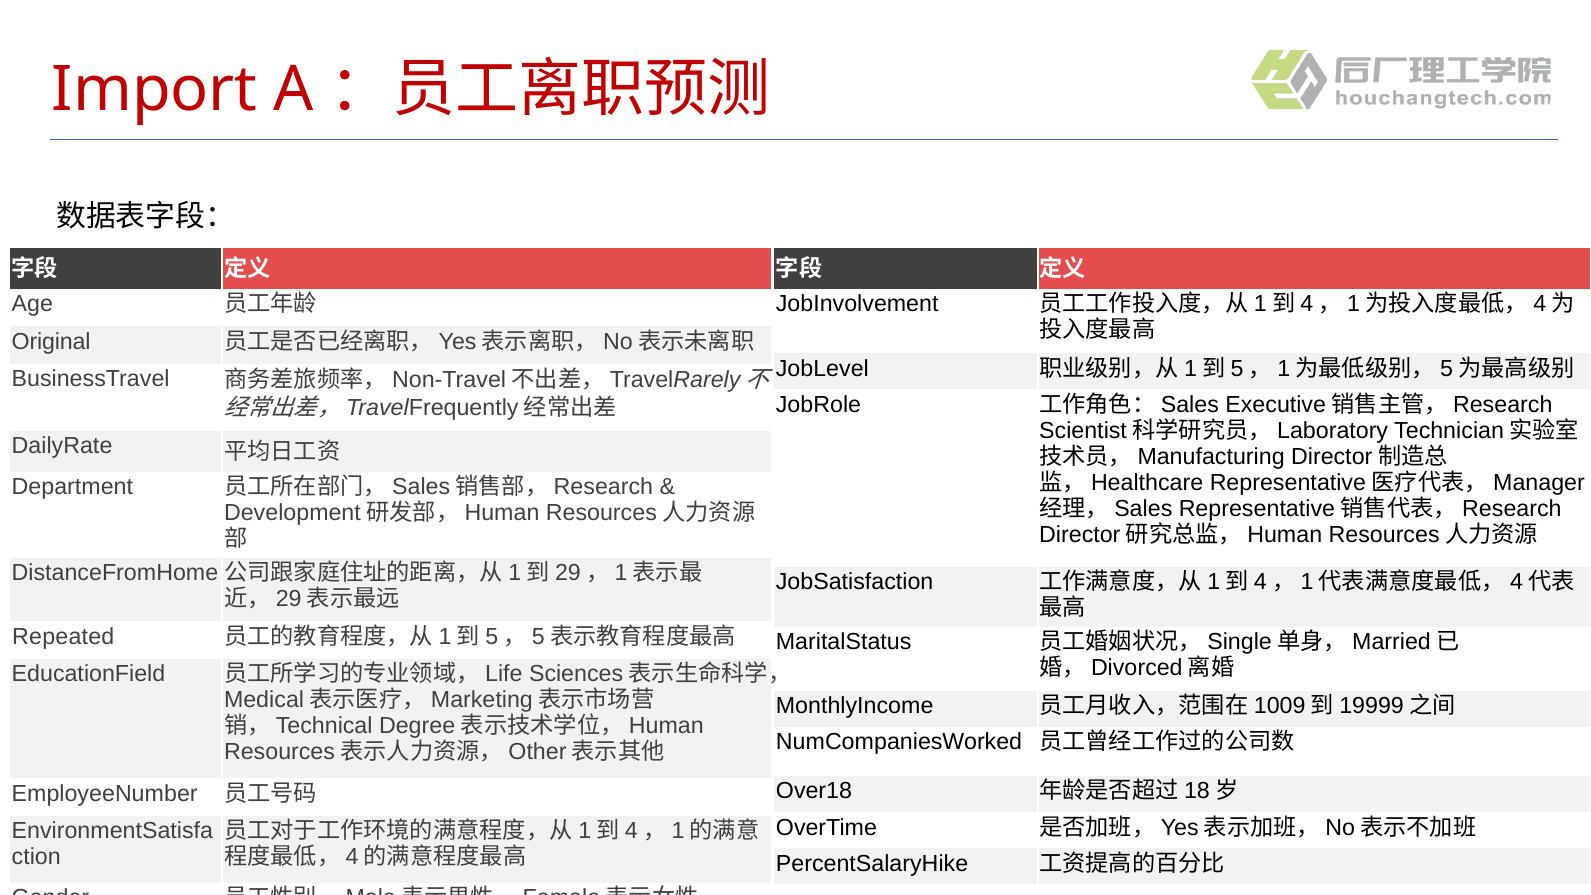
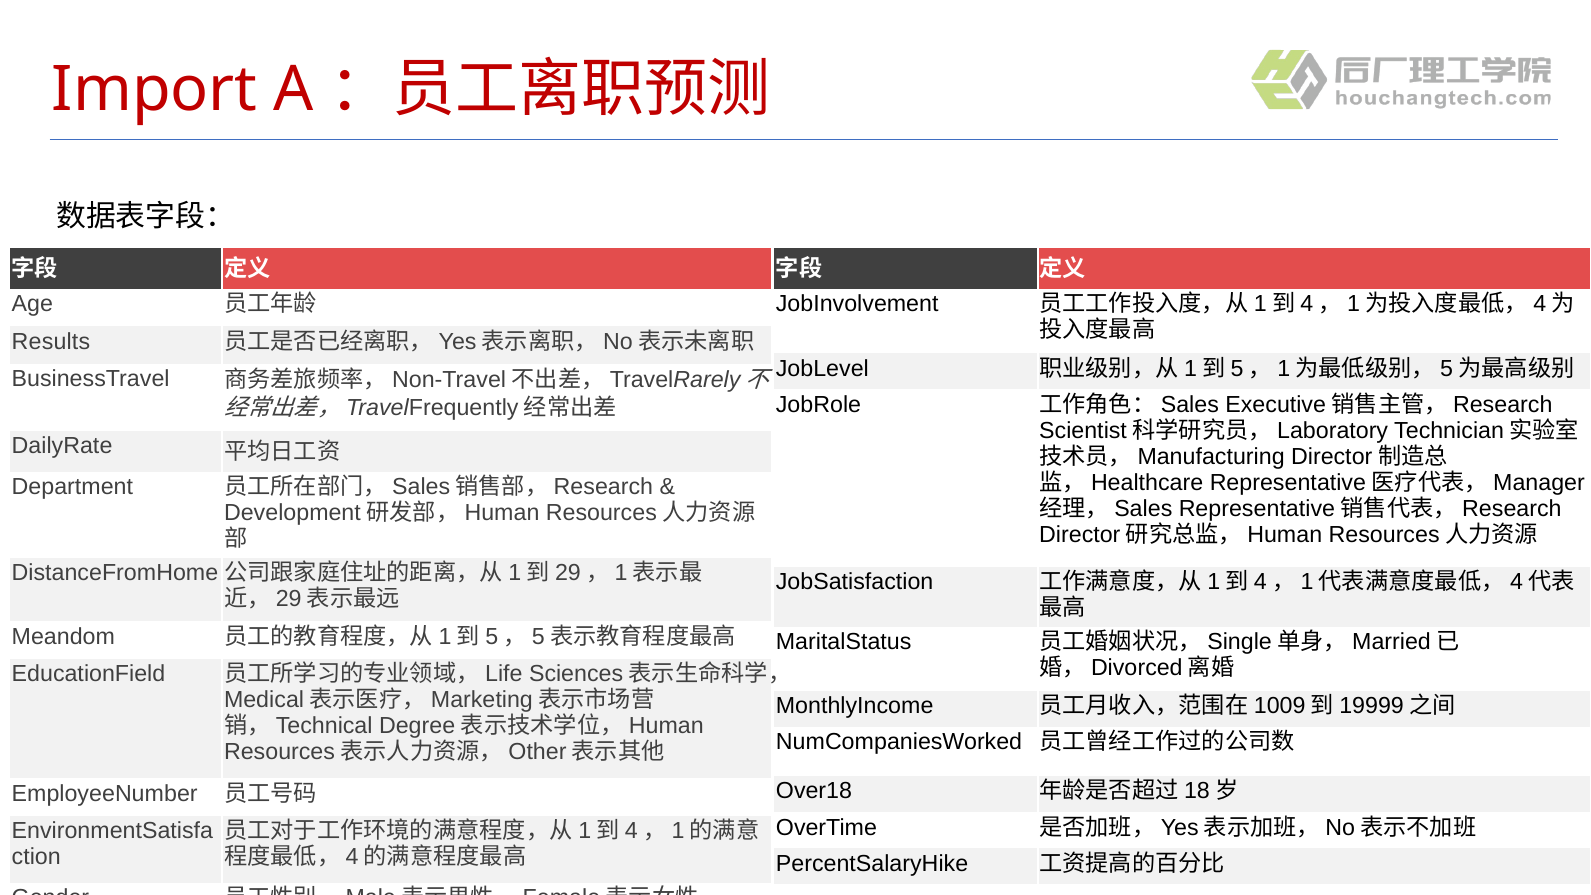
Original: Original -> Results (51, 342)
Repeated: Repeated -> Meandom (63, 636)
